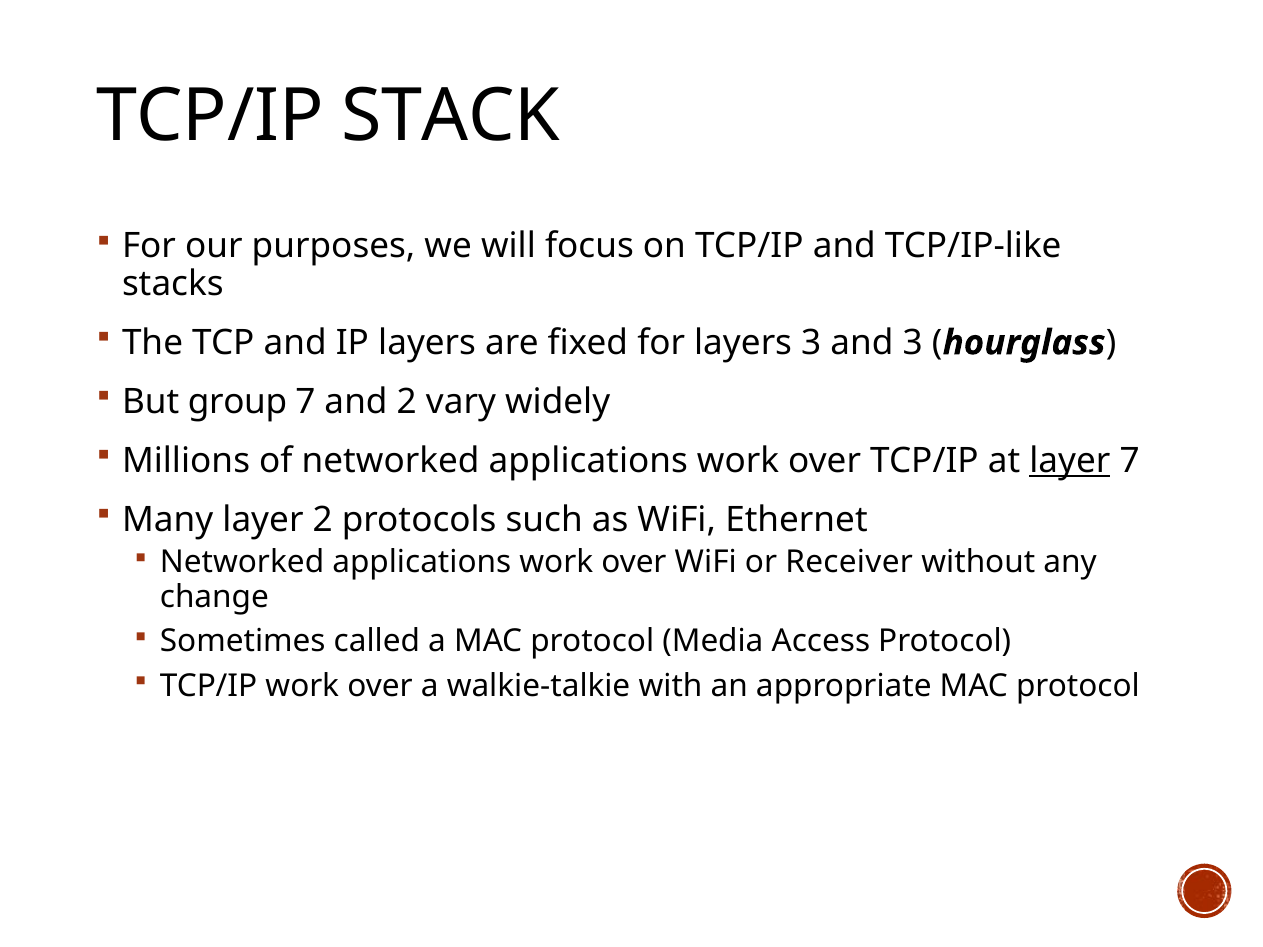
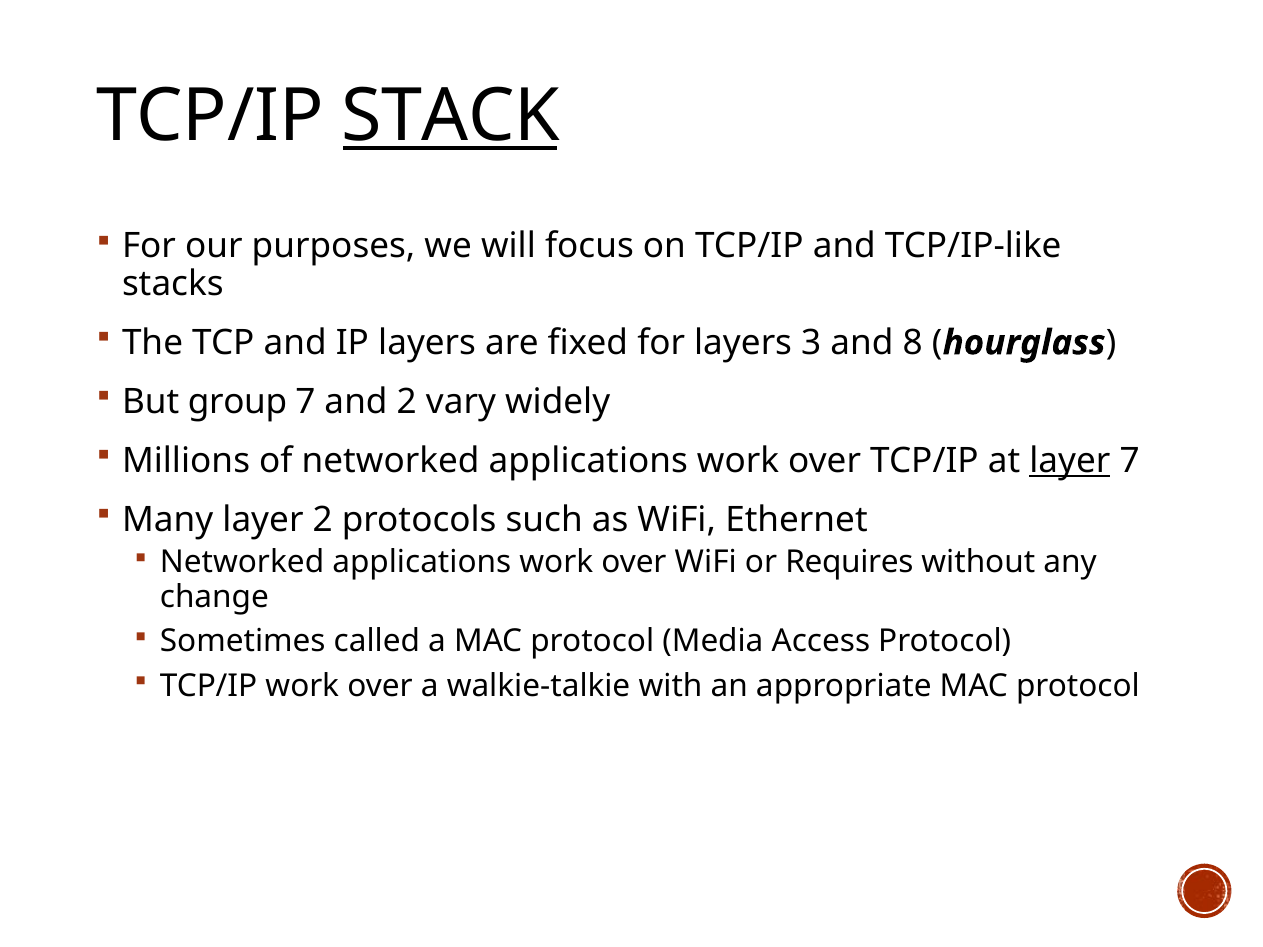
STACK underline: none -> present (451, 116)
and 3: 3 -> 8 (913, 343)
Receiver: Receiver -> Requires (849, 563)
